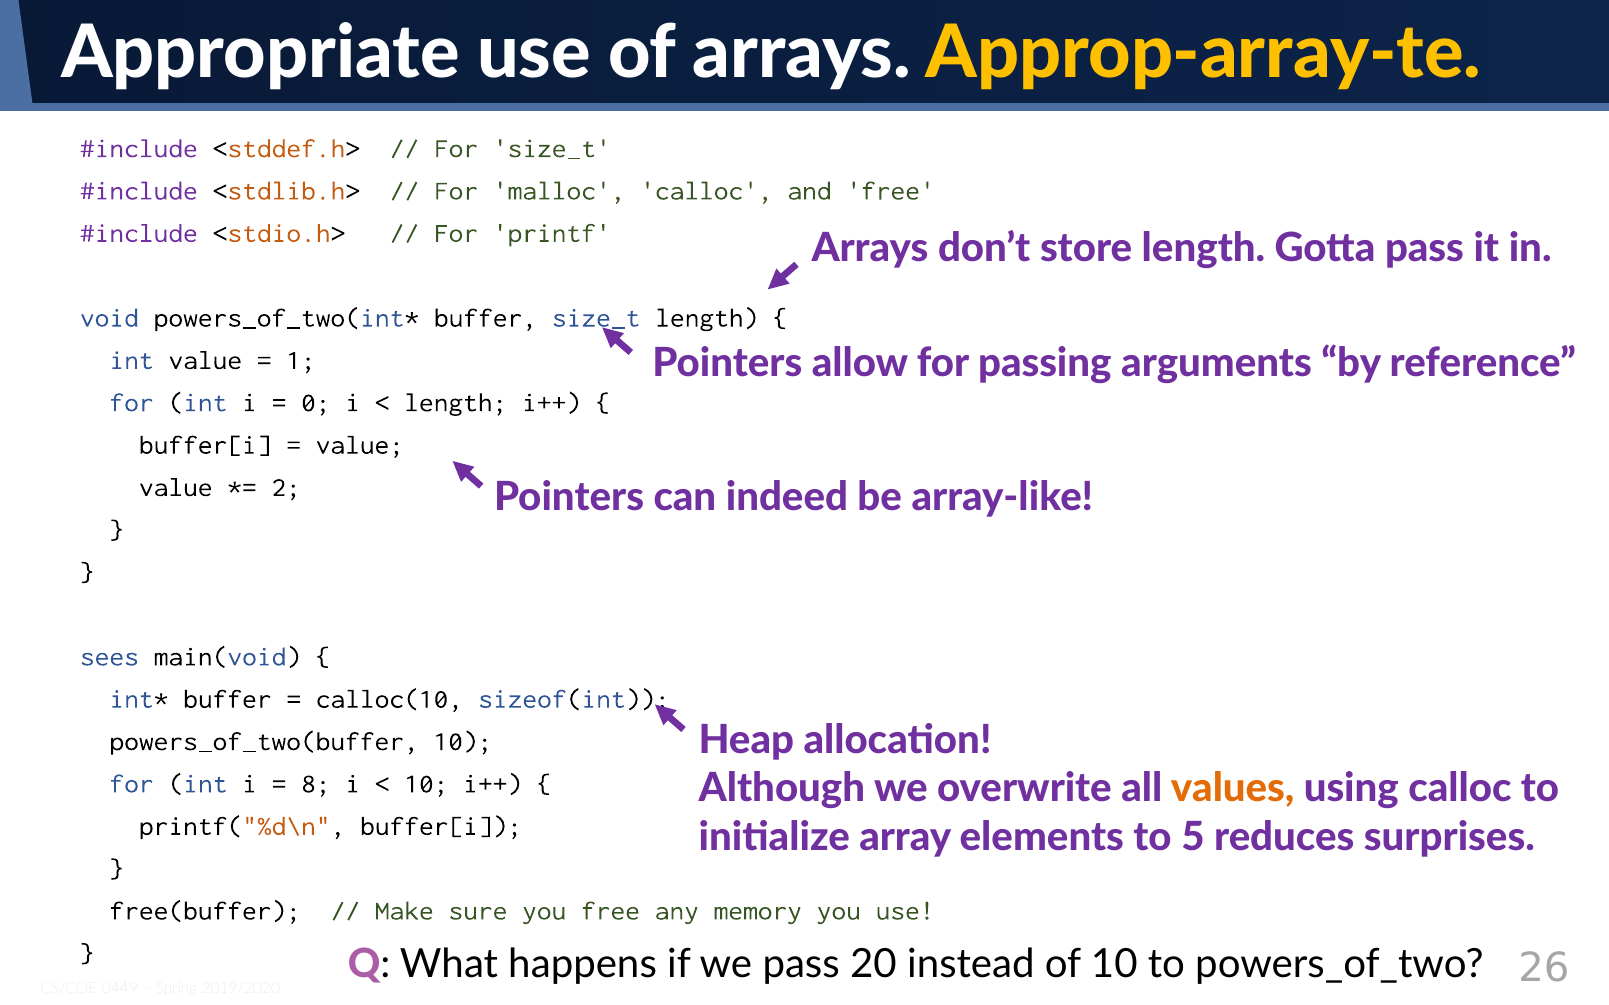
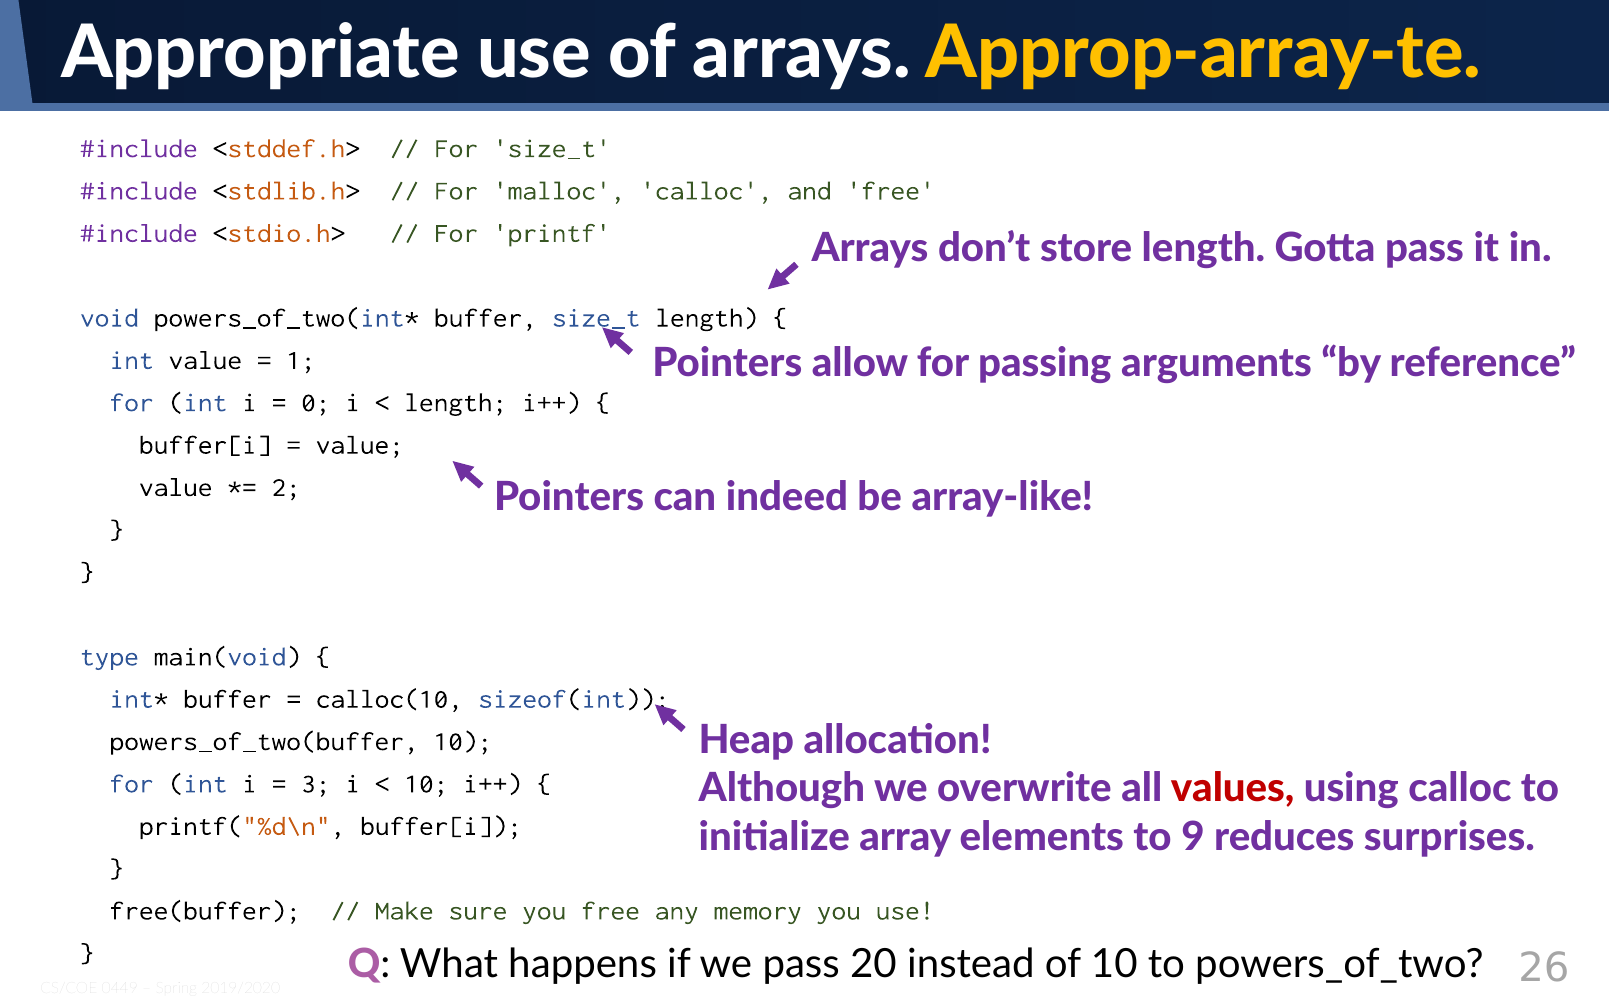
sees: sees -> type (109, 657)
values colour: orange -> red (1233, 789)
8: 8 -> 3 (316, 784)
5: 5 -> 9 (1193, 837)
